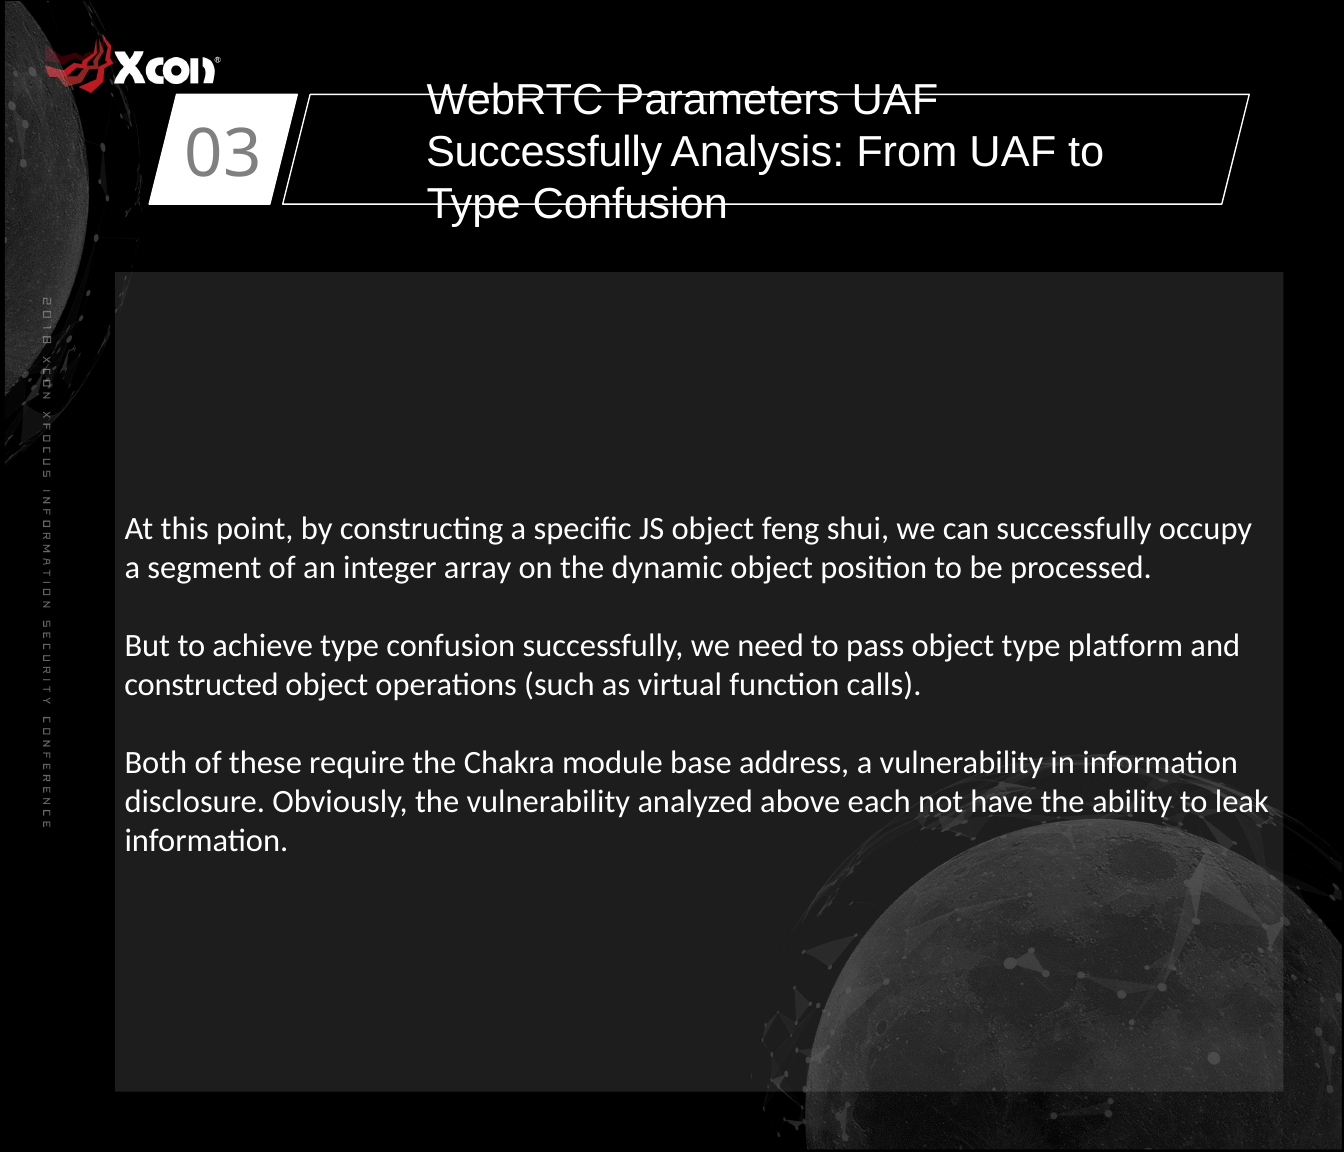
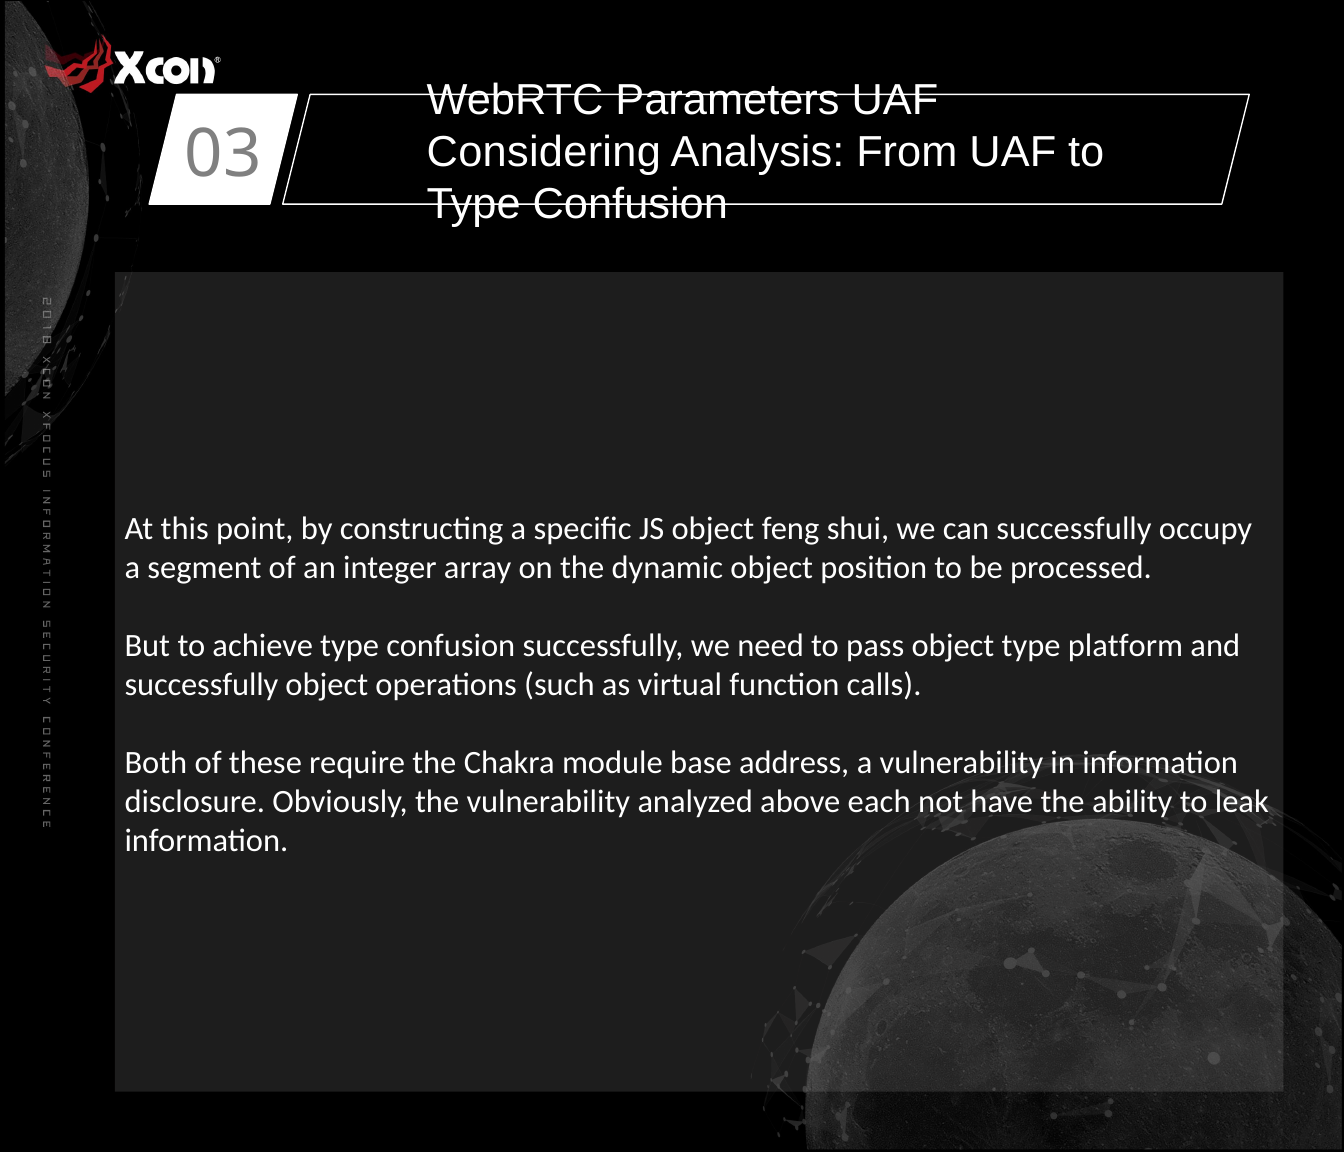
Successfully: Successfully -> Considering (544, 152)
constructed: constructed -> successfully (201, 685)
